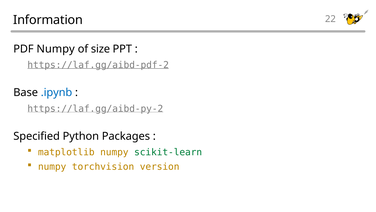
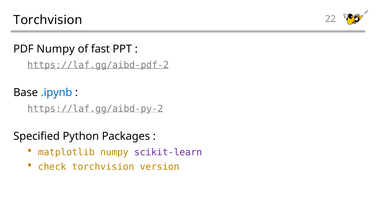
Information: Information -> Torchvision (48, 20)
size: size -> fast (100, 49)
scikit-learn colour: green -> purple (168, 152)
numpy: numpy -> check (52, 166)
